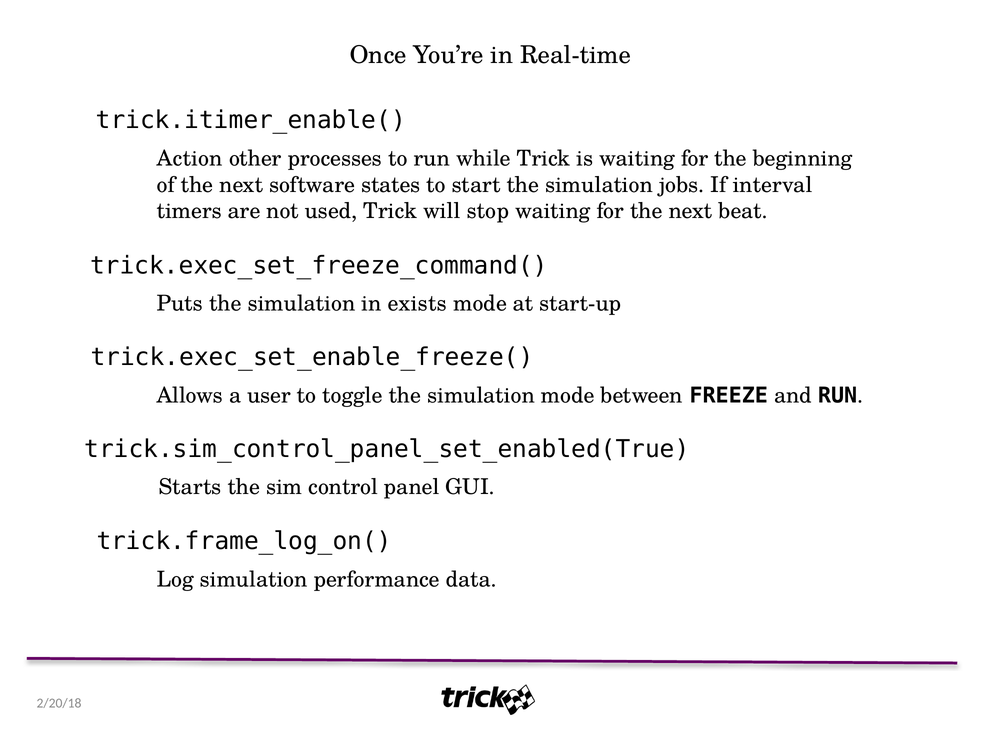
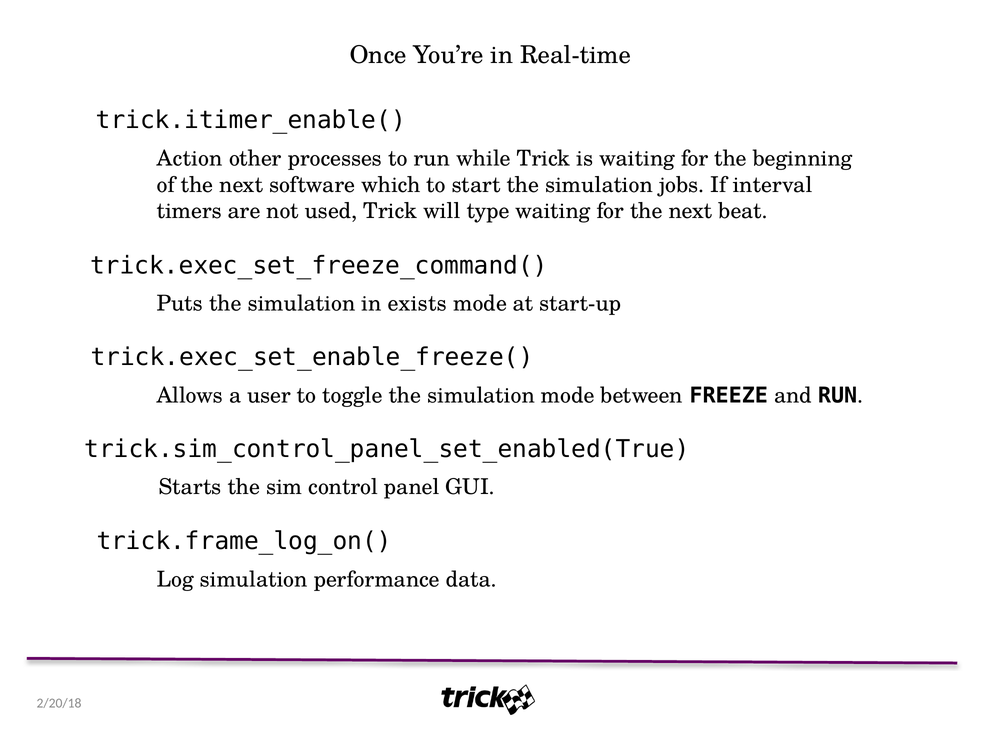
states: states -> which (391, 185)
stop: stop -> type (488, 211)
